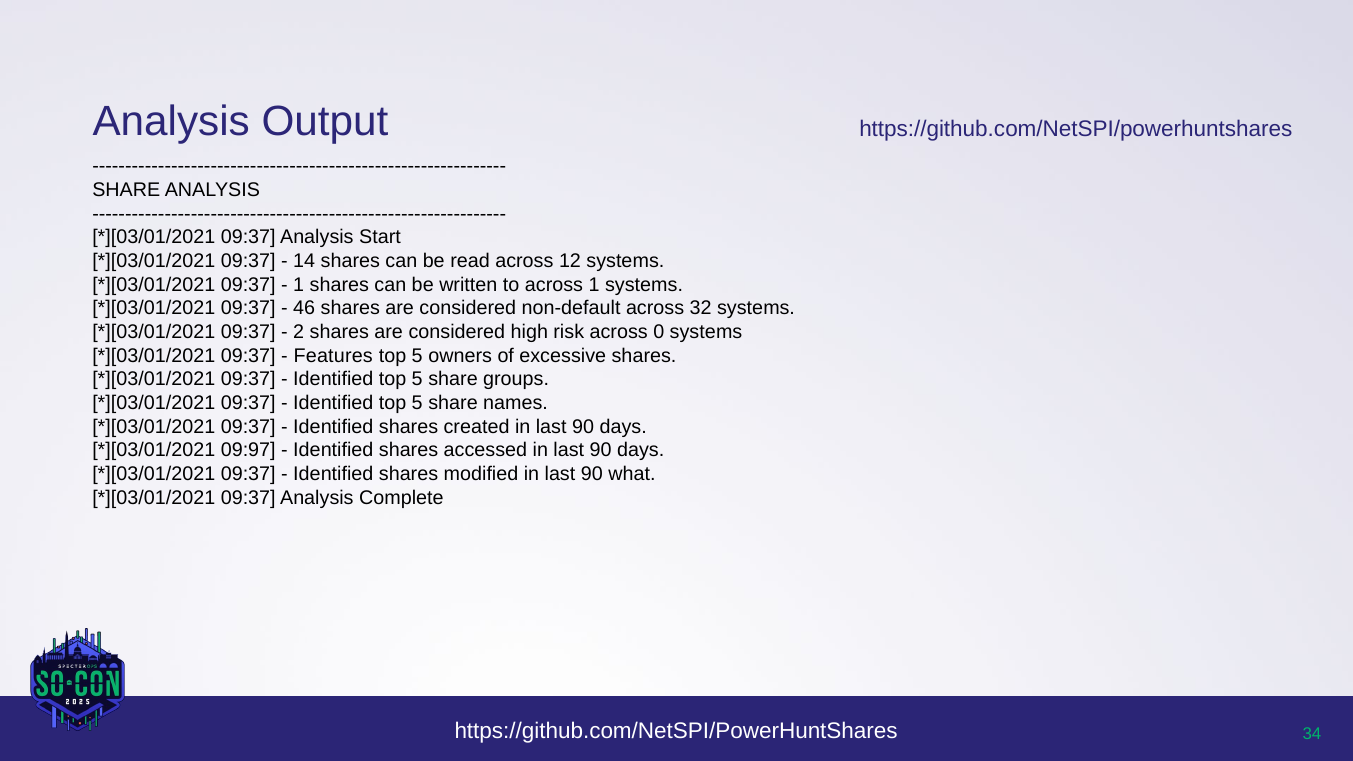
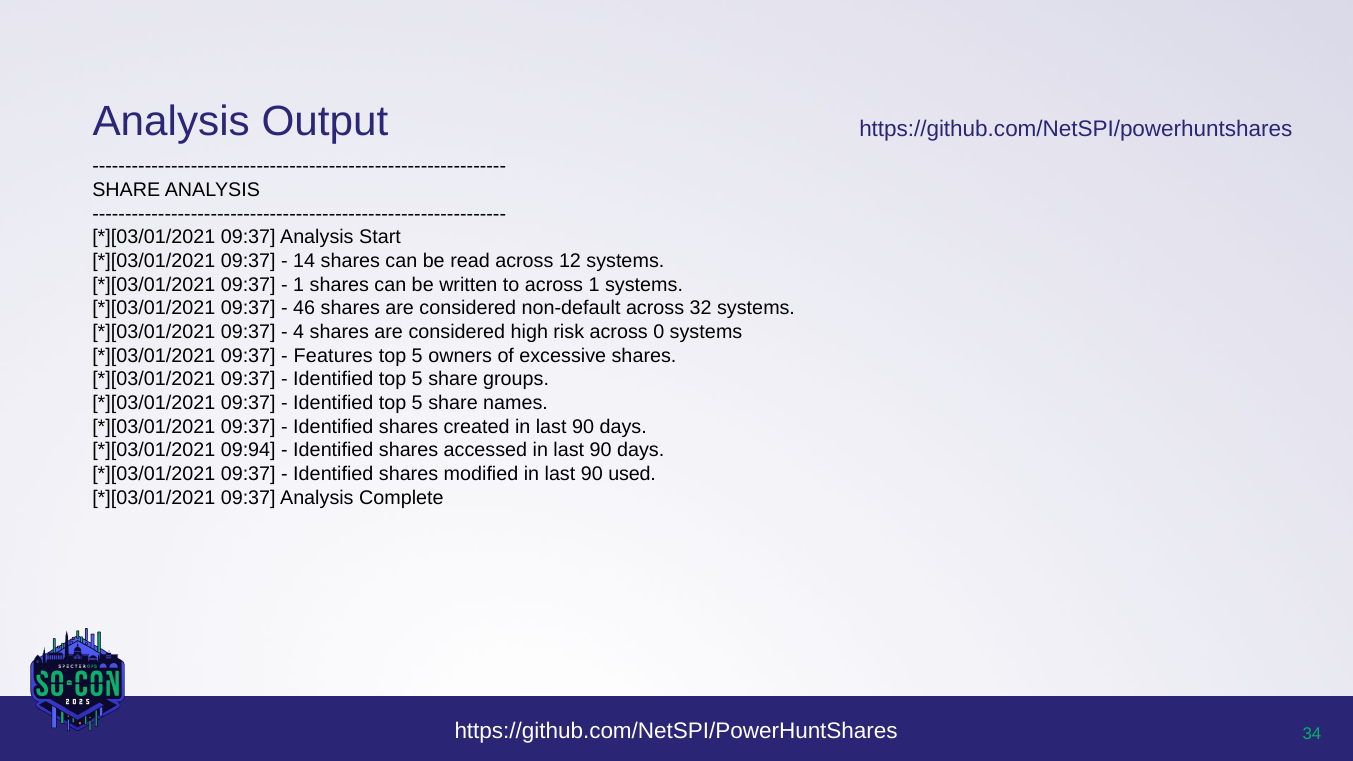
2: 2 -> 4 (299, 332)
09:97: 09:97 -> 09:94 (248, 450)
what: what -> used (632, 474)
